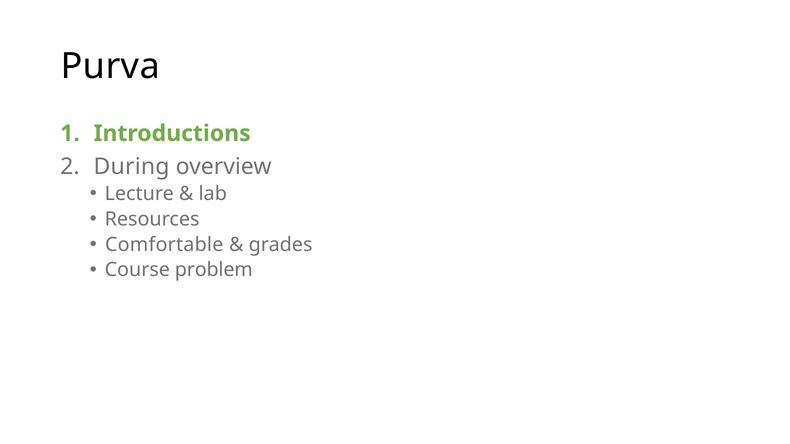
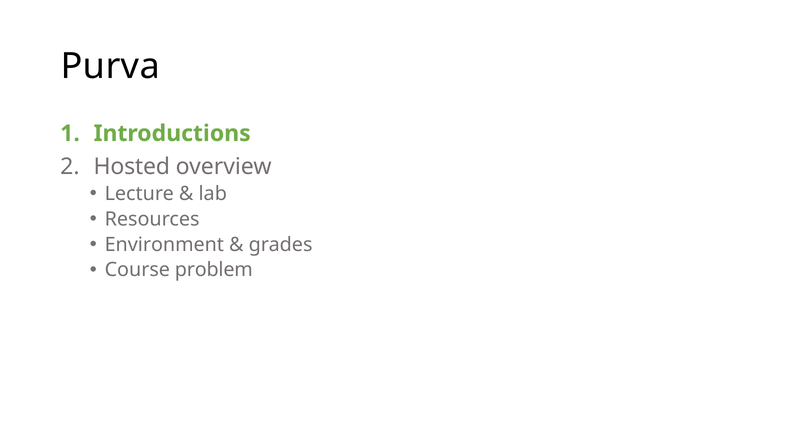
During: During -> Hosted (132, 167)
Comfortable: Comfortable -> Environment (164, 245)
